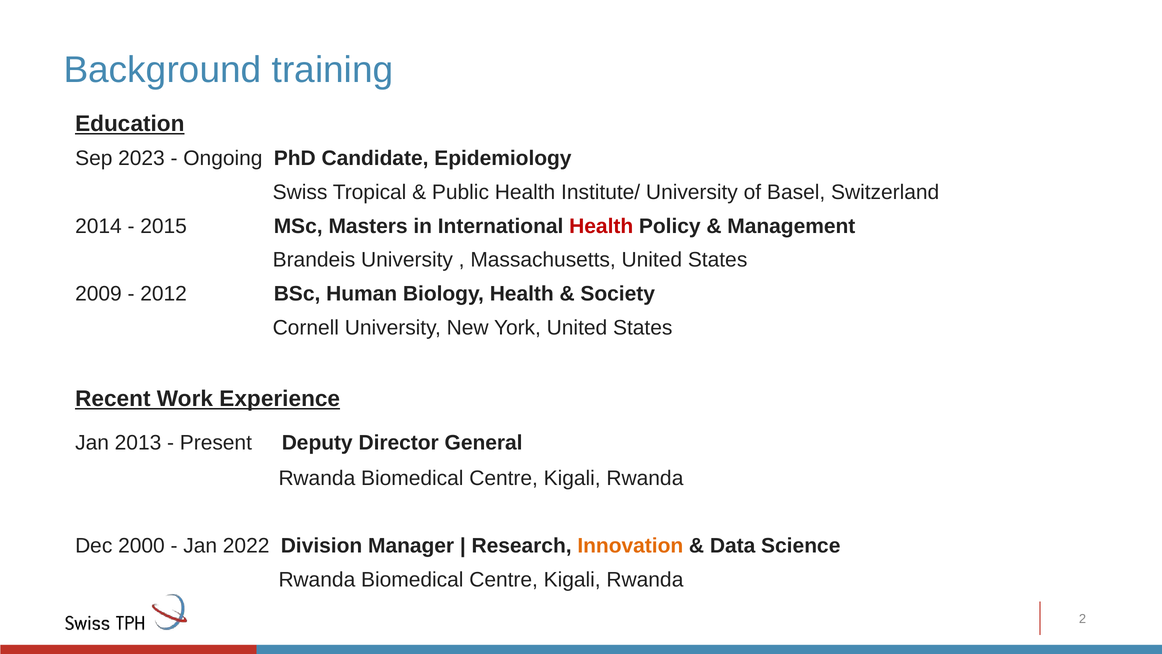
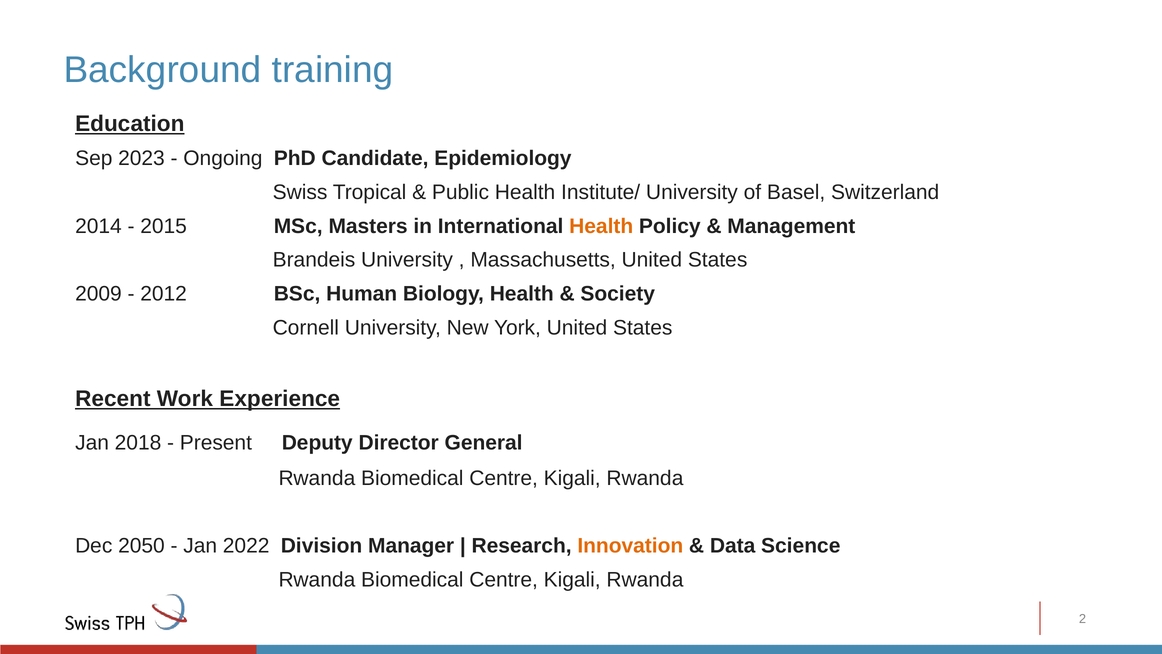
Health colour: red -> orange (601, 226)
2013: 2013 -> 2018 (138, 443)
2000: 2000 -> 2050 (141, 546)
